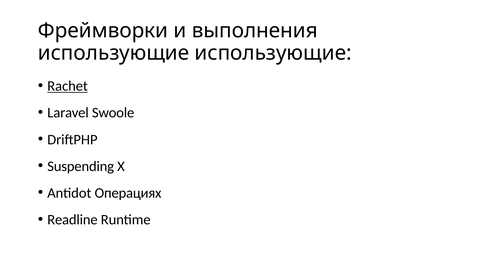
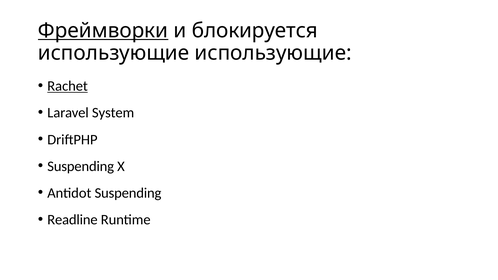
Фреймворки underline: none -> present (103, 31)
выполнения: выполнения -> блокируется (255, 31)
Swoole: Swoole -> System (113, 113)
Antidot Операциях: Операциях -> Suspending (128, 193)
